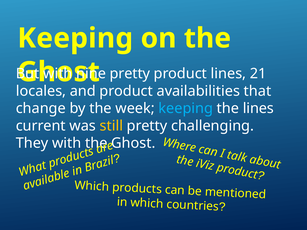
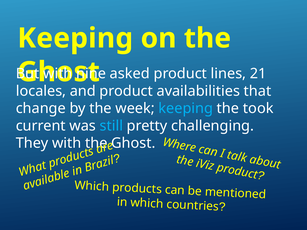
pretty: pretty -> asked (130, 74)
the lines: lines -> took (258, 109)
still colour: yellow -> light blue (111, 126)
